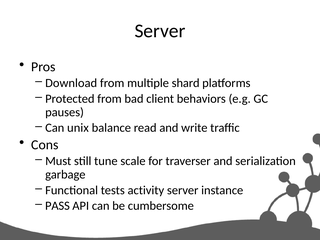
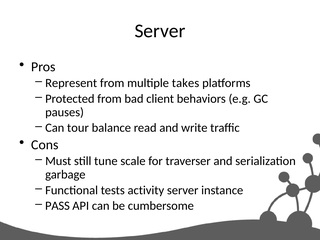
Download: Download -> Represent (71, 83)
shard: shard -> takes (186, 83)
unix: unix -> tour (78, 128)
